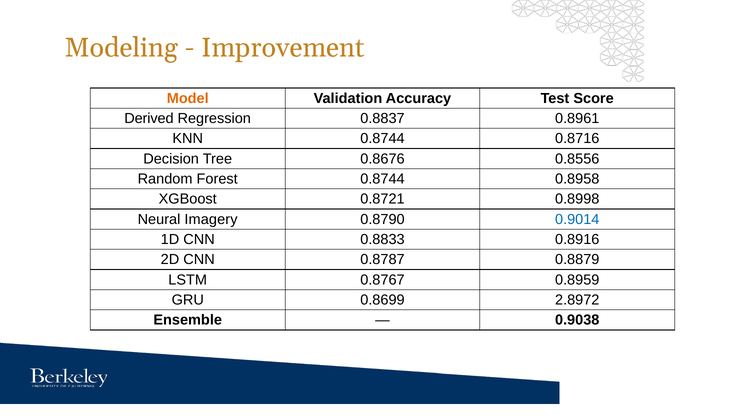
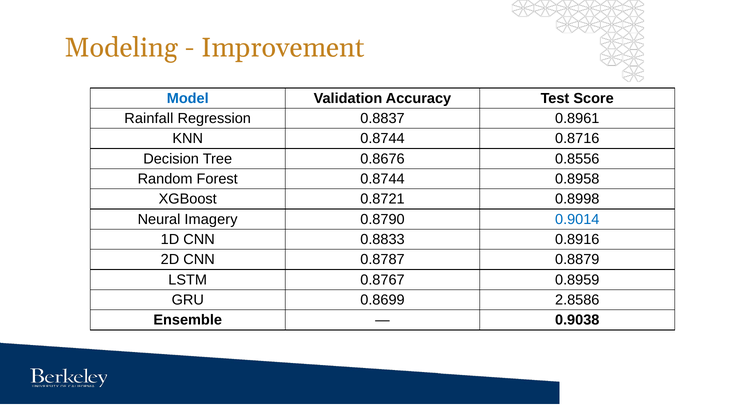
Model colour: orange -> blue (188, 98)
Derived: Derived -> Rainfall (149, 118)
2.8972: 2.8972 -> 2.8586 (577, 300)
